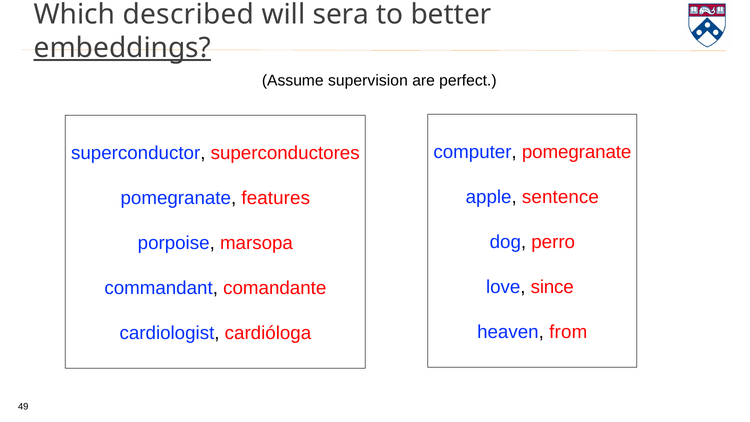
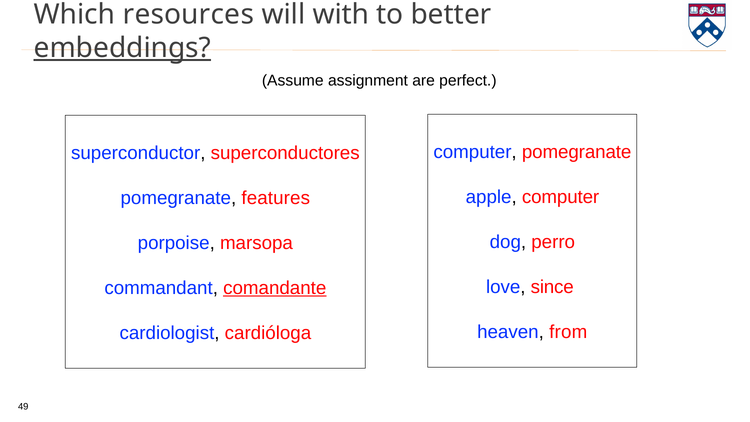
described: described -> resources (188, 14)
sera: sera -> with (341, 14)
supervision: supervision -> assignment (368, 80)
apple sentence: sentence -> computer (561, 197)
comandante underline: none -> present (275, 288)
